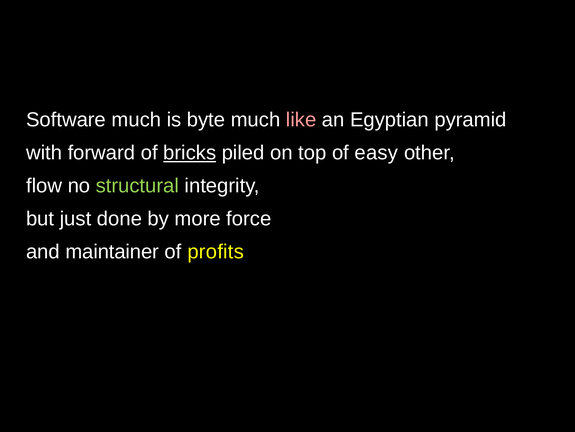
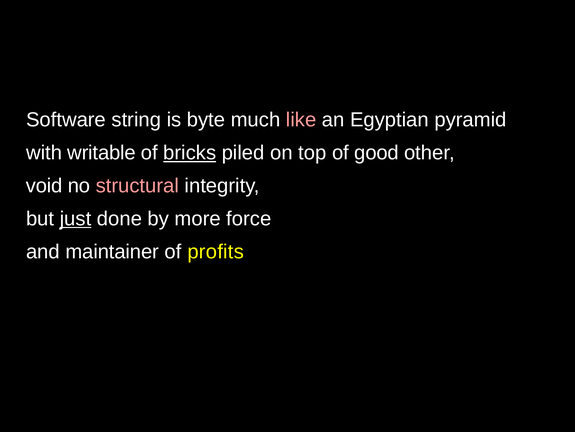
Software much: much -> string (136, 120)
forward: forward -> writable (102, 153)
easy: easy -> good (377, 153)
flow: flow -> void (44, 186)
structural colour: light green -> pink (137, 186)
just underline: none -> present (76, 219)
